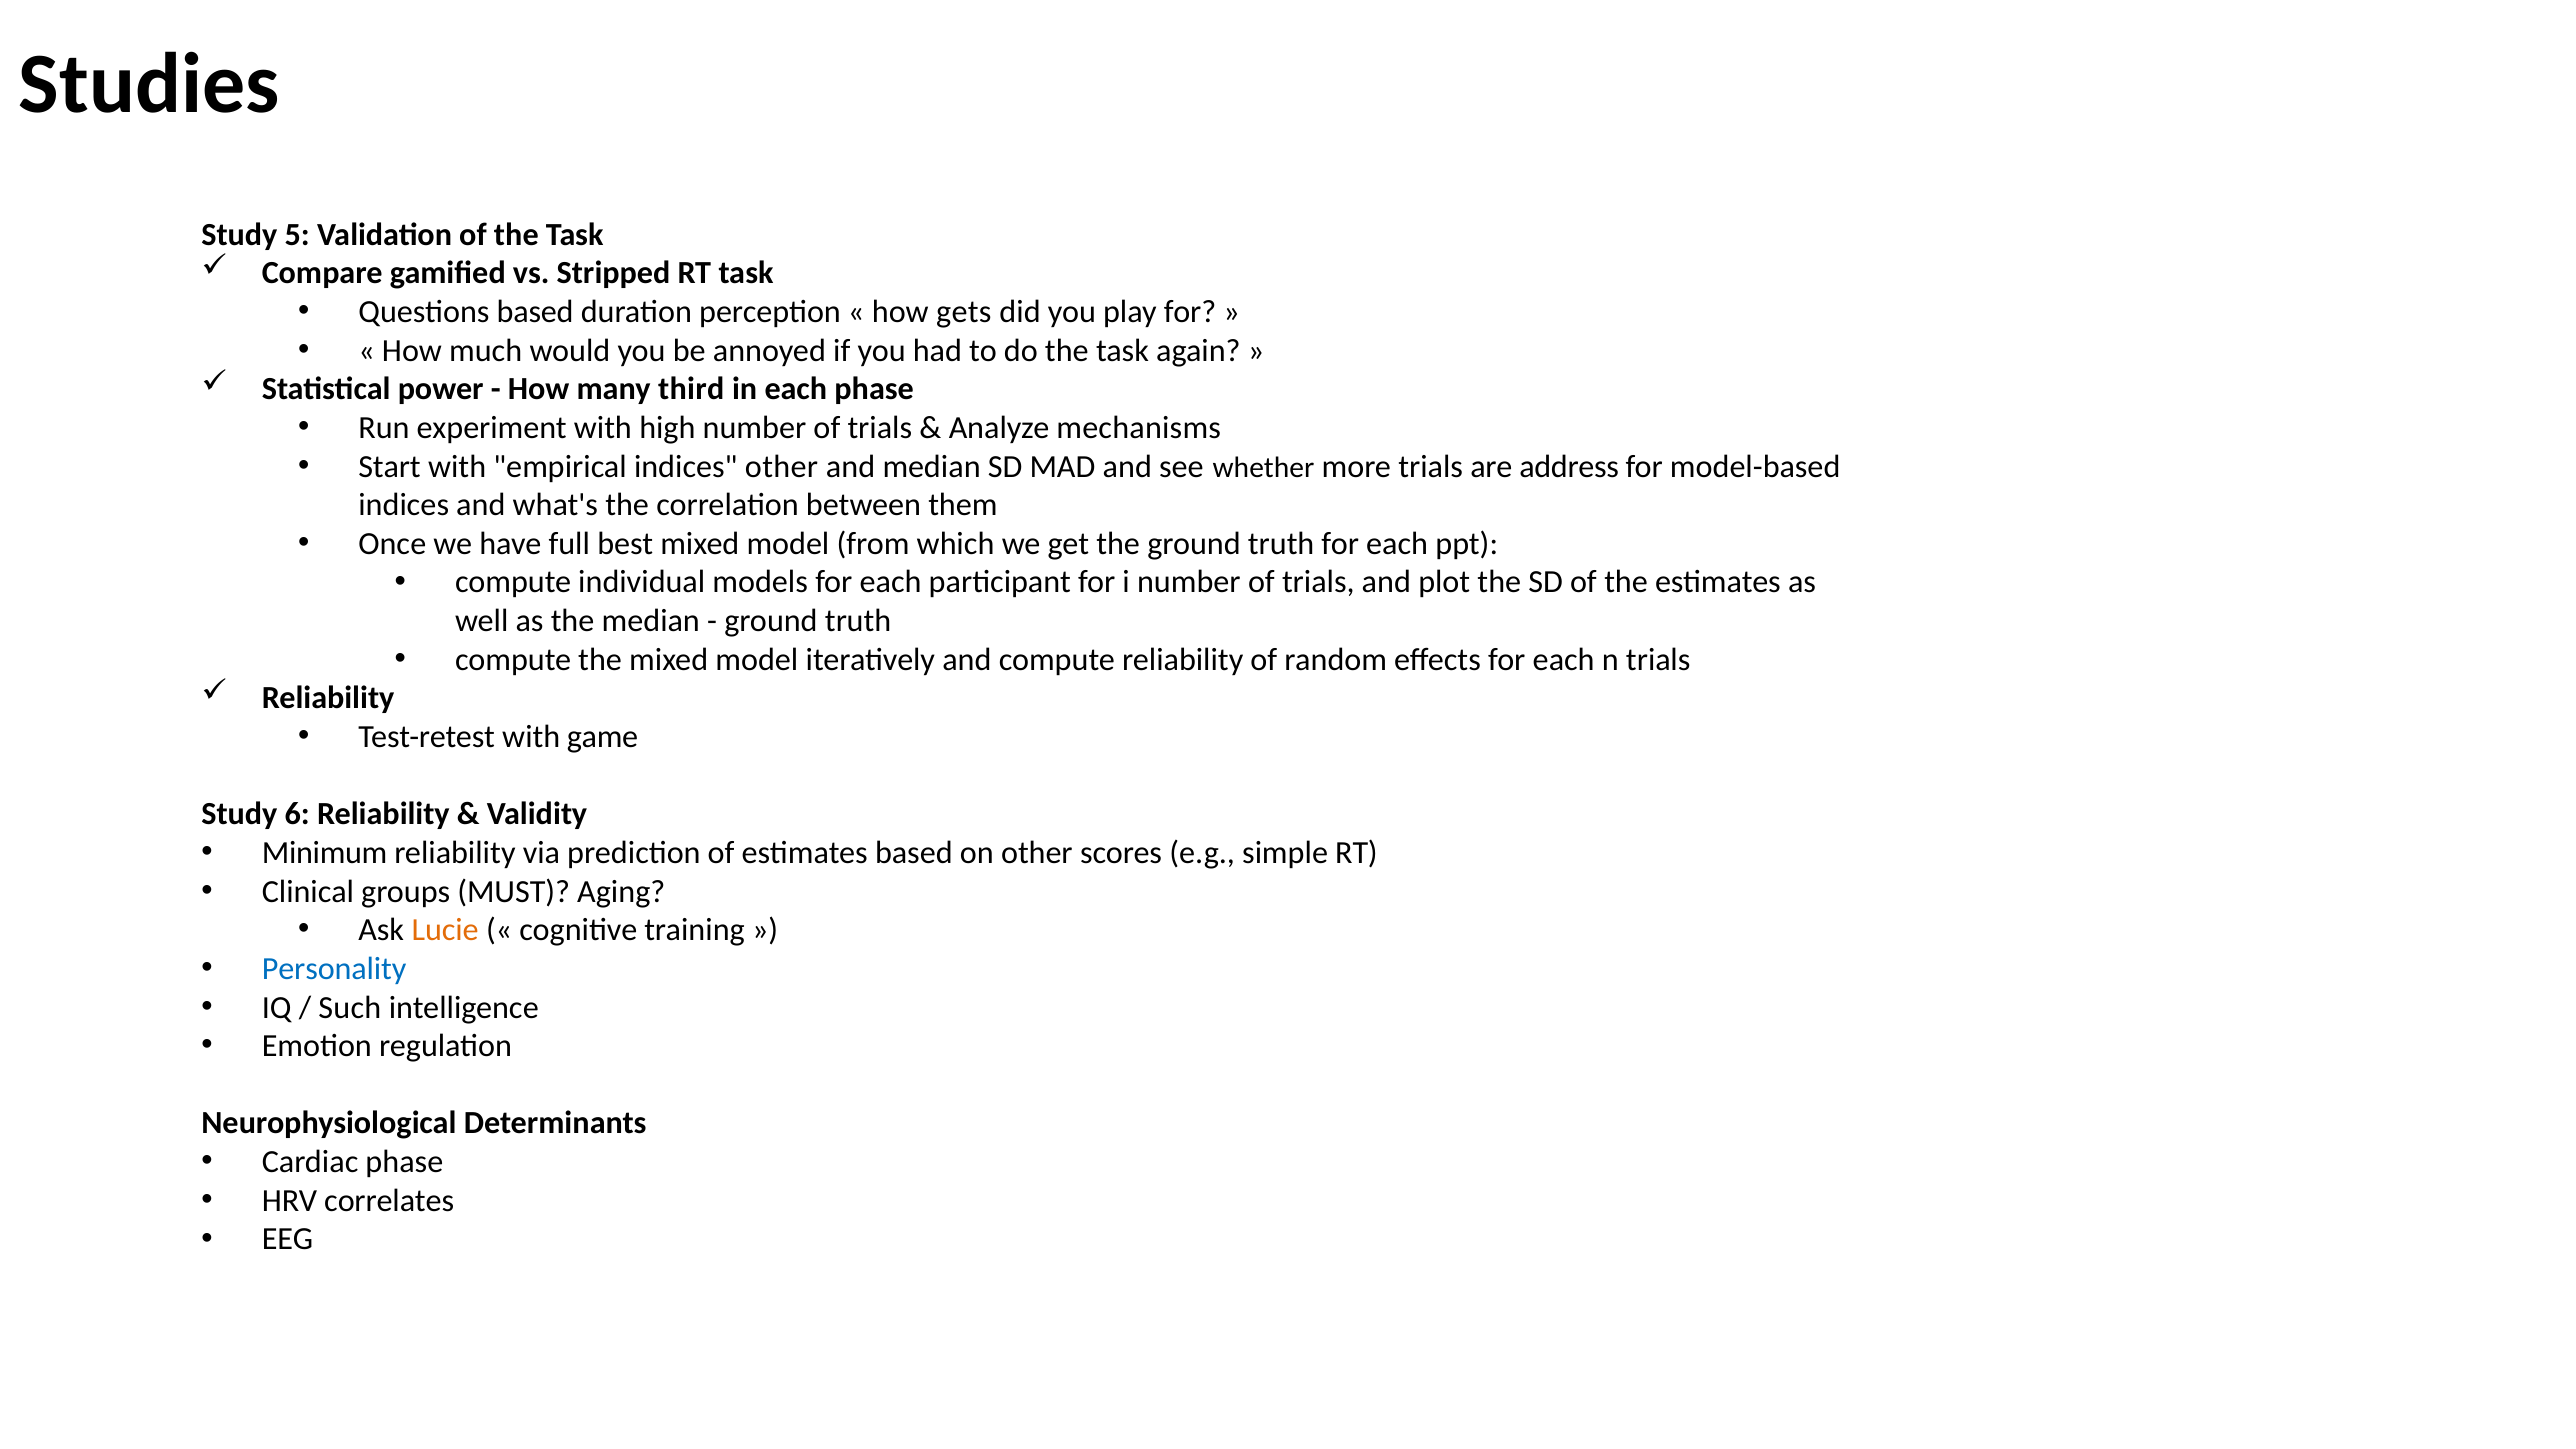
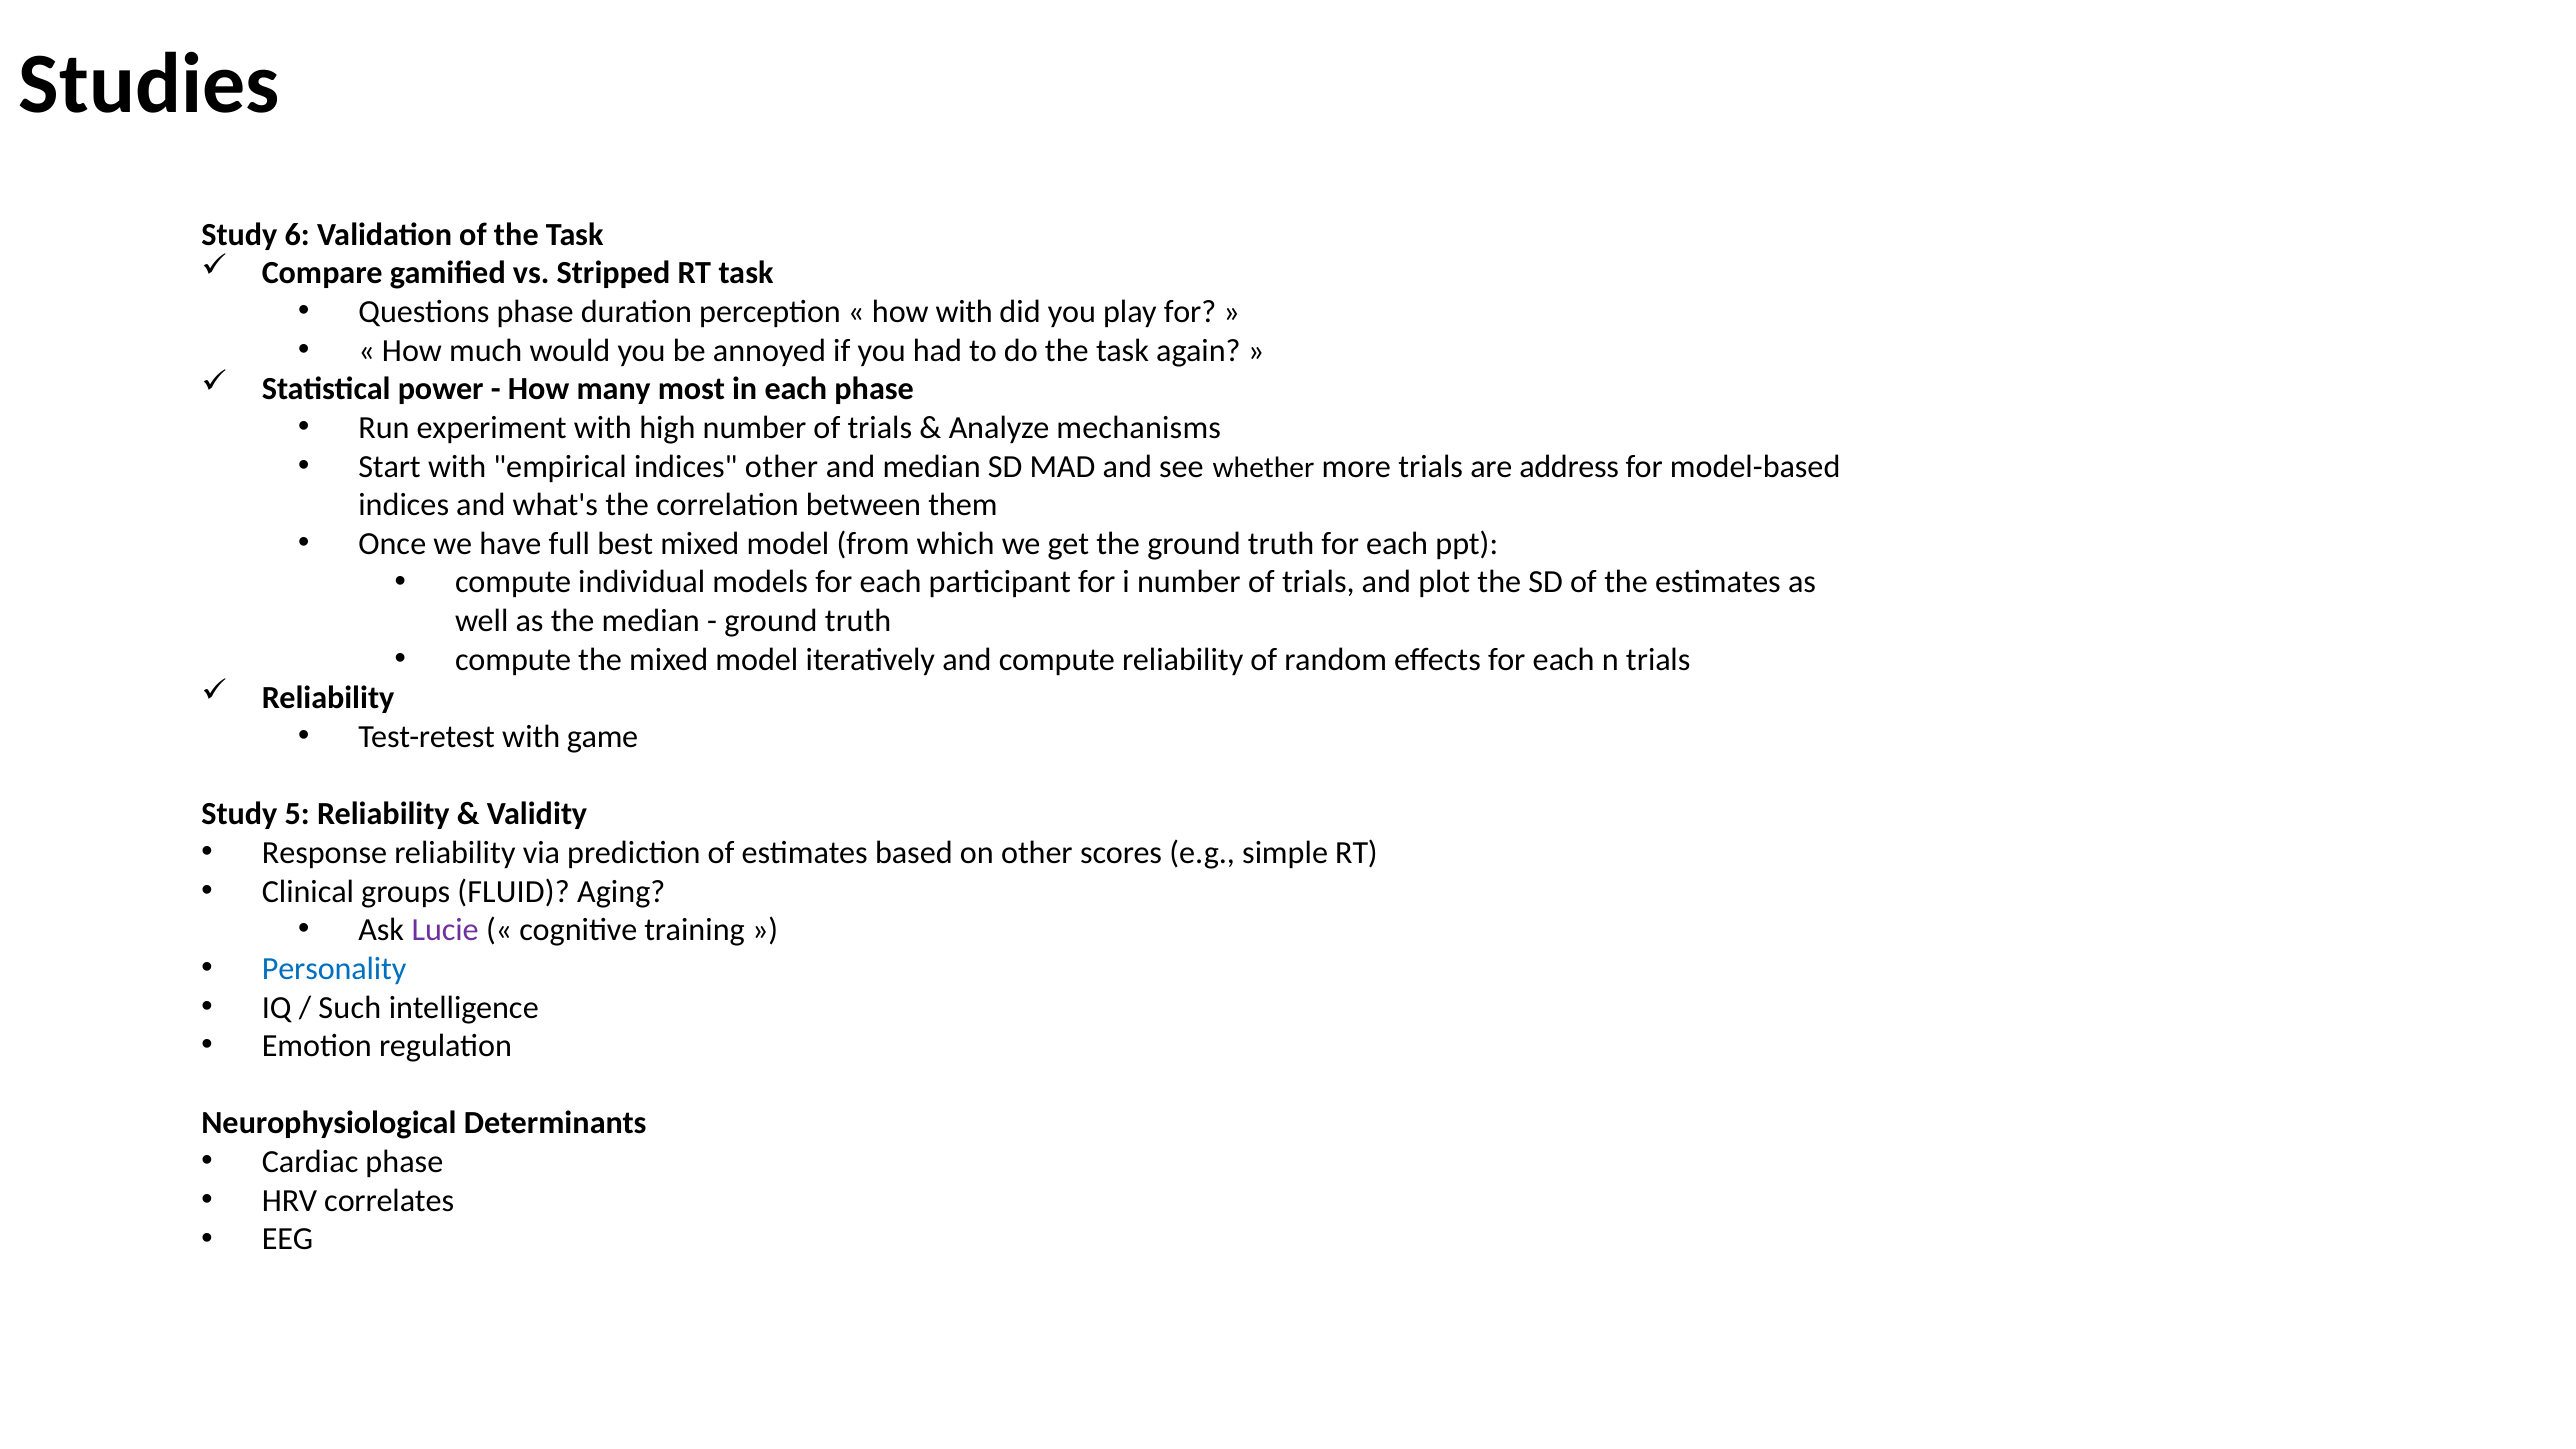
5: 5 -> 6 (297, 235)
Questions based: based -> phase (535, 312)
how gets: gets -> with (964, 312)
third: third -> most (691, 389)
6: 6 -> 5 (297, 814)
Minimum: Minimum -> Response (325, 853)
MUST: MUST -> FLUID (514, 891)
Lucie colour: orange -> purple (445, 930)
